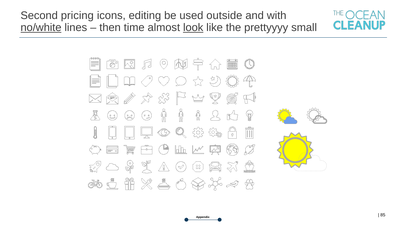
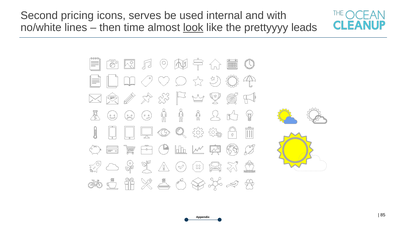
editing: editing -> serves (145, 16)
outside: outside -> internal (224, 16)
no/white underline: present -> none (41, 28)
small: small -> leads (304, 28)
